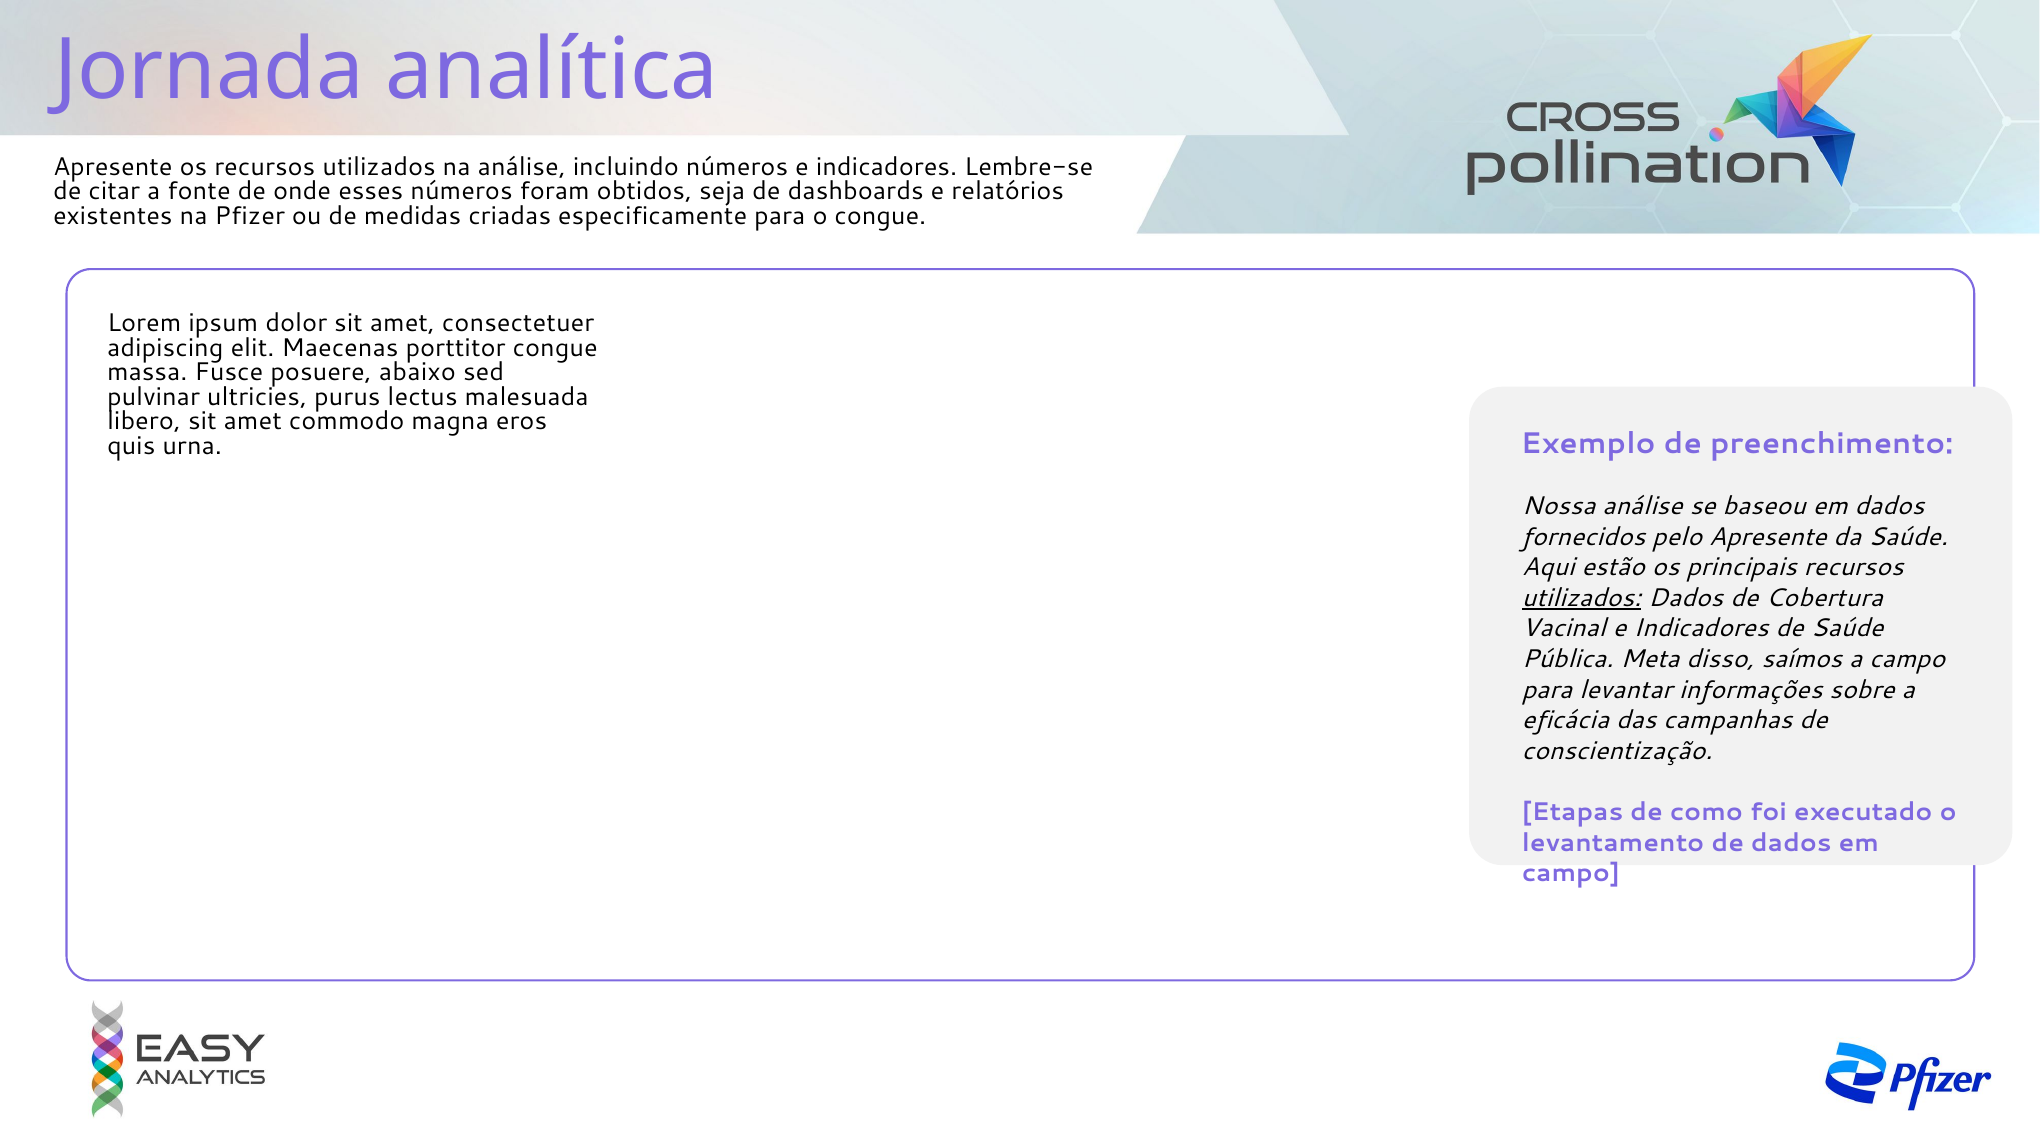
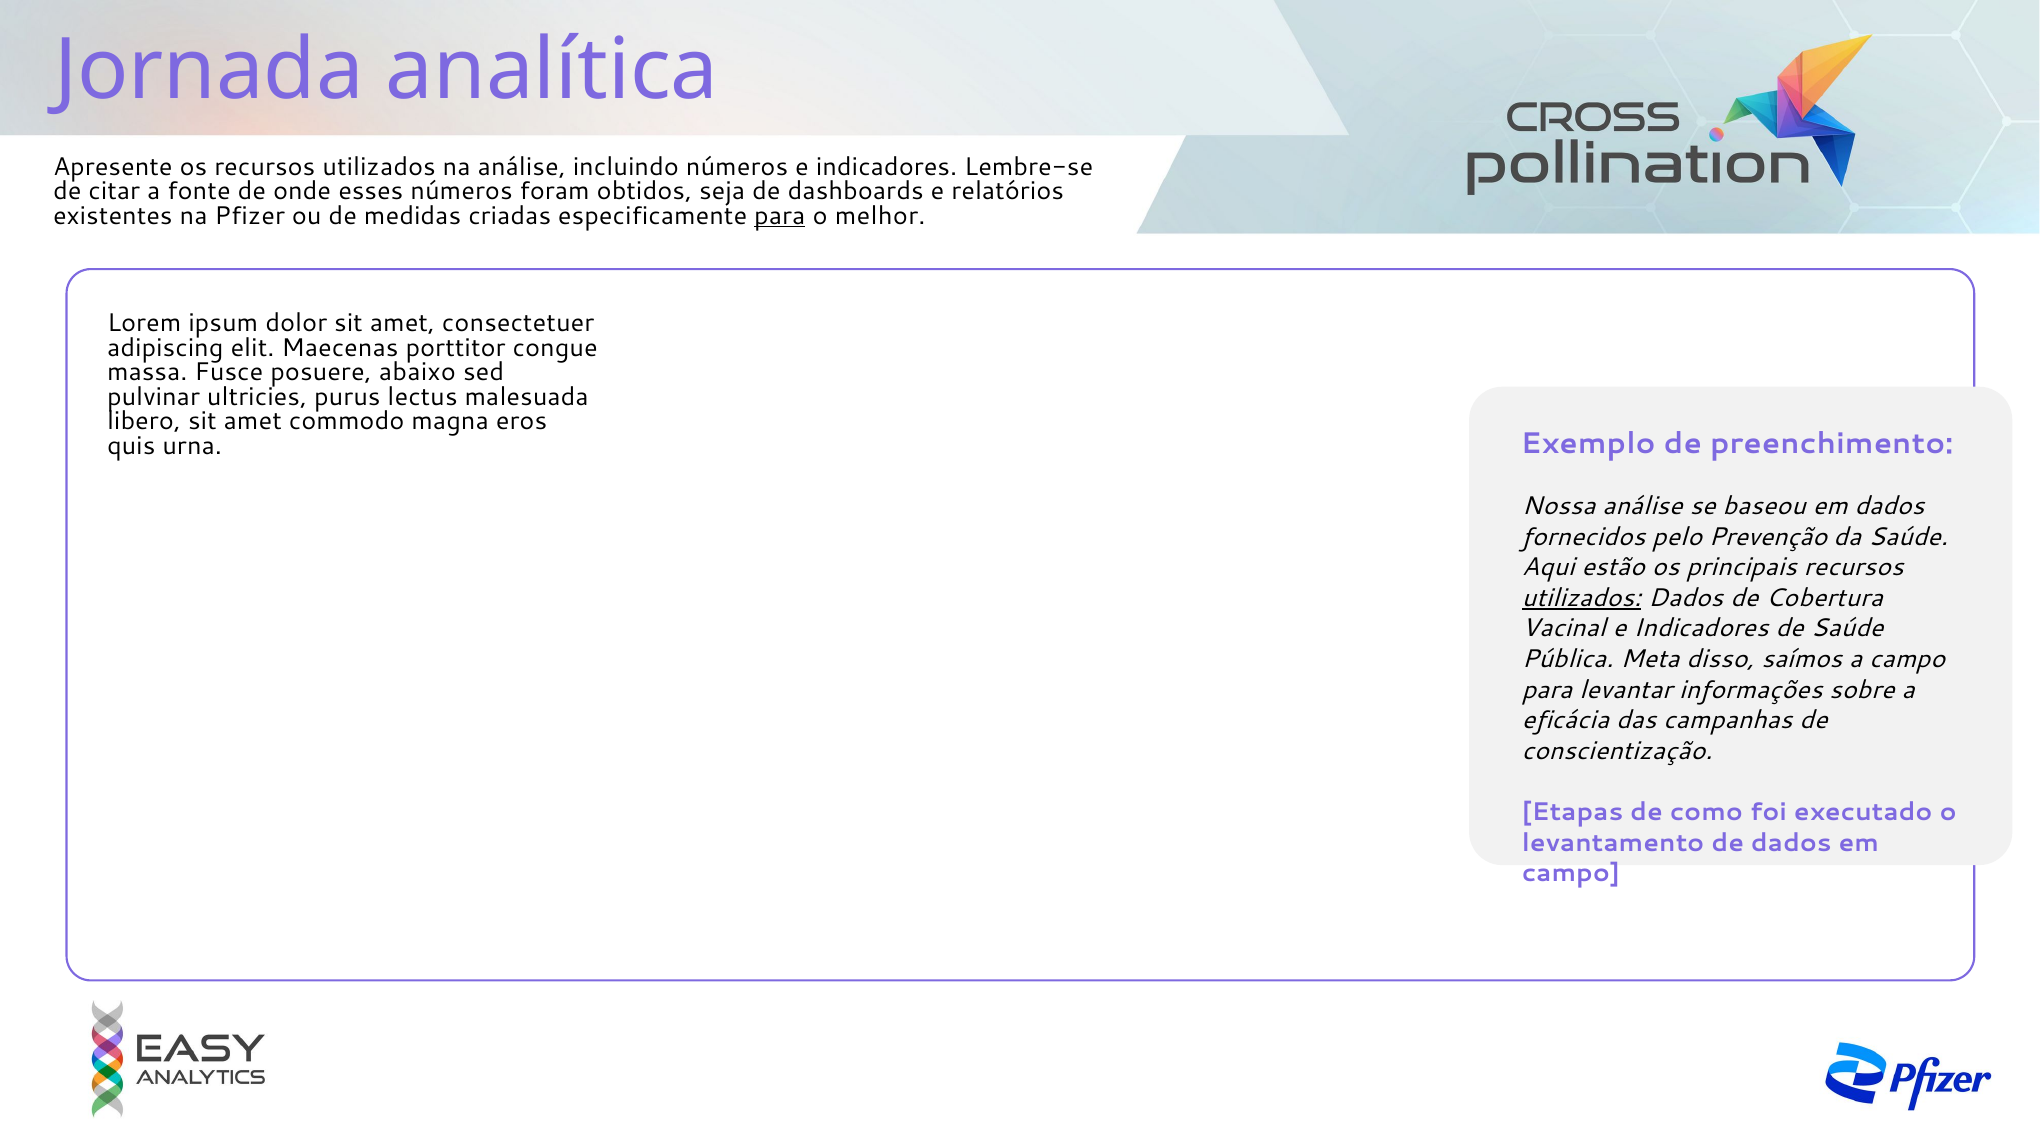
para underline: none -> present (780, 216)
o congue: congue -> melhor (880, 216)
pelo Apresente: Apresente -> Prevenção (1768, 537)
